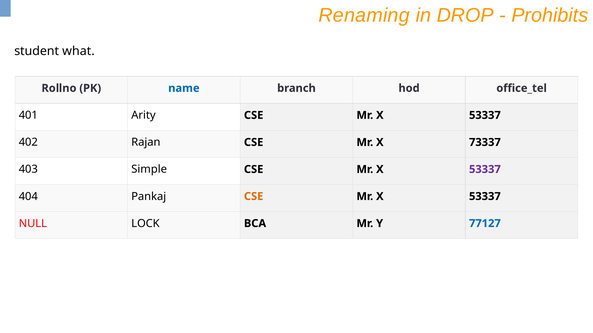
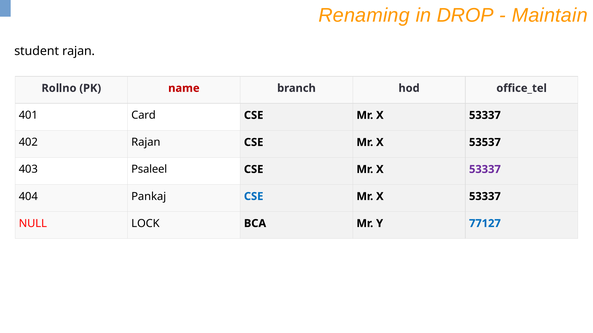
Prohibits: Prohibits -> Maintain (550, 15)
student what: what -> rajan (79, 51)
name colour: blue -> red (184, 88)
Arity: Arity -> Card (144, 115)
73337: 73337 -> 53537 (485, 143)
Simple: Simple -> Psaleel (149, 170)
CSE colour: orange -> blue (254, 197)
